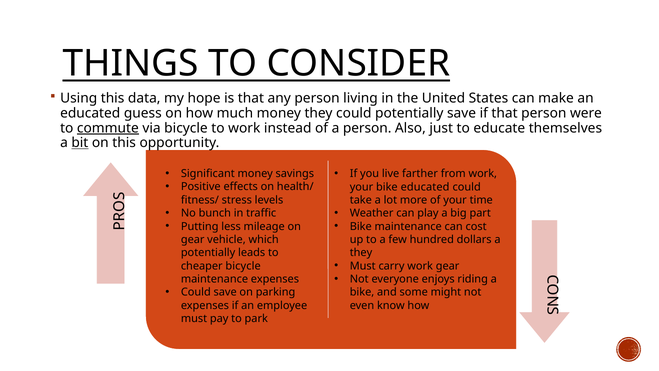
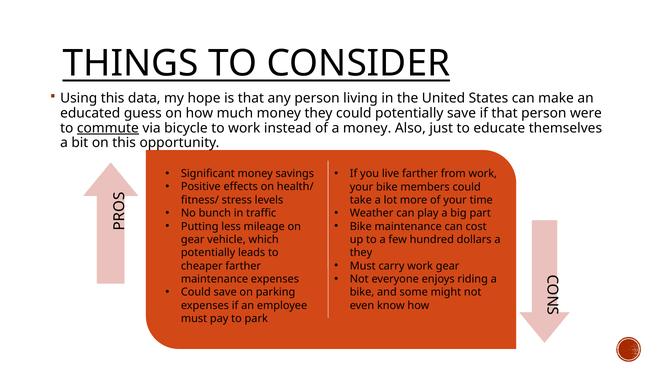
a person: person -> money (367, 128)
bit underline: present -> none (80, 143)
bike educated: educated -> members (425, 187)
cheaper bicycle: bicycle -> farther (243, 266)
